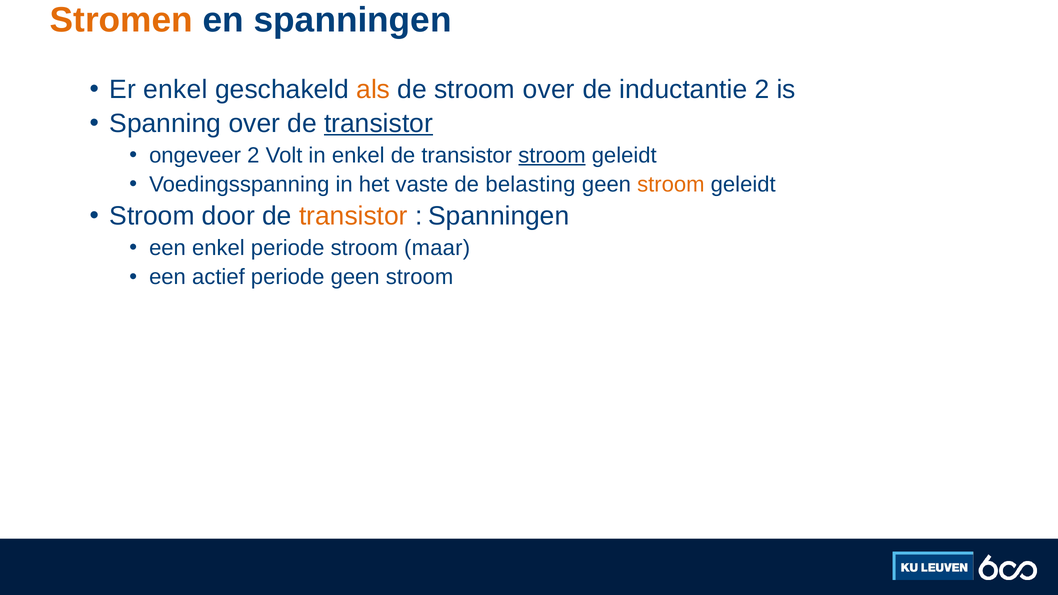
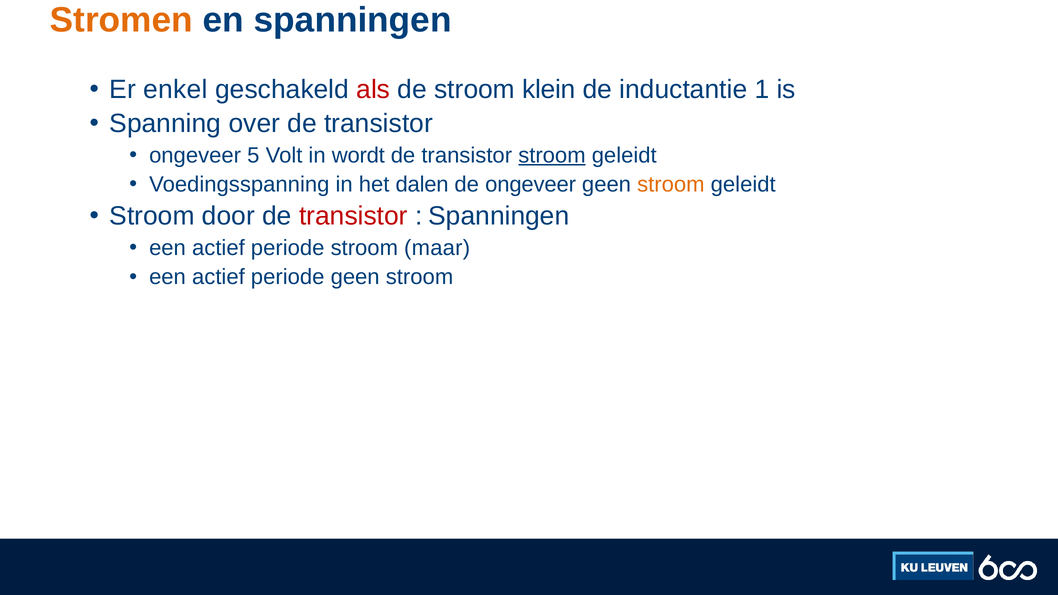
als colour: orange -> red (373, 90)
stroom over: over -> klein (549, 90)
inductantie 2: 2 -> 1 (762, 90)
transistor underline: present -> none (378, 124)
ongeveer 2: 2 -> 5 (253, 155)
in enkel: enkel -> wordt (358, 155)
vaste: vaste -> dalen (422, 185)
de belasting: belasting -> ongeveer (531, 185)
transistor colour: orange -> red (353, 216)
enkel: enkel -> actief (218, 248)
